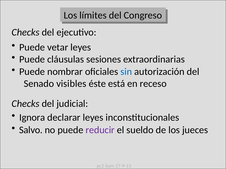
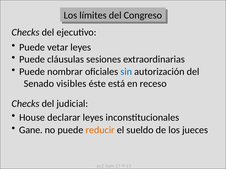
Ignora: Ignora -> House (32, 118)
Salvo: Salvo -> Gane (31, 130)
reducir colour: purple -> orange (100, 130)
